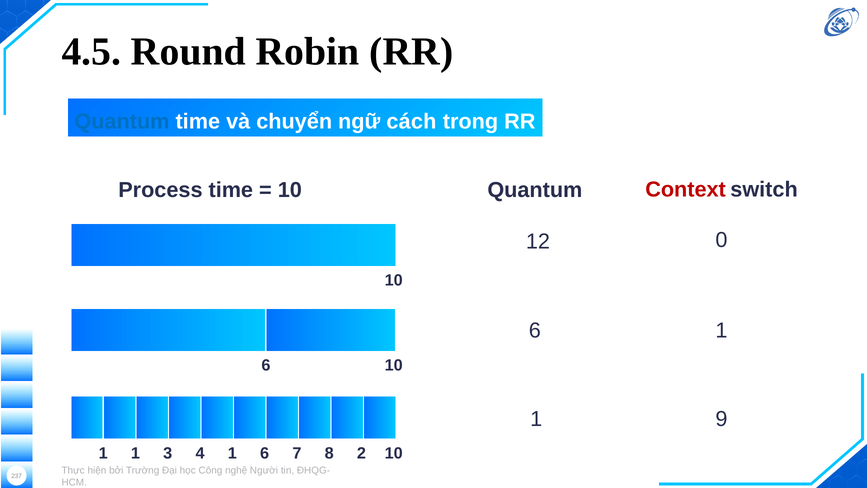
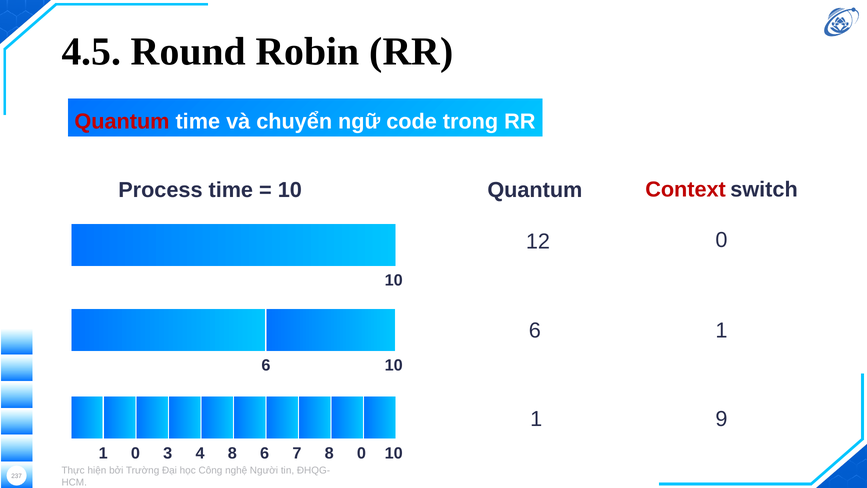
Quantum colour: blue -> red (122, 121)
cách: cách -> code (412, 121)
1: 1 -> 0 (135, 453)
4 1: 1 -> 8 (232, 453)
8 2: 2 -> 0 (361, 453)
